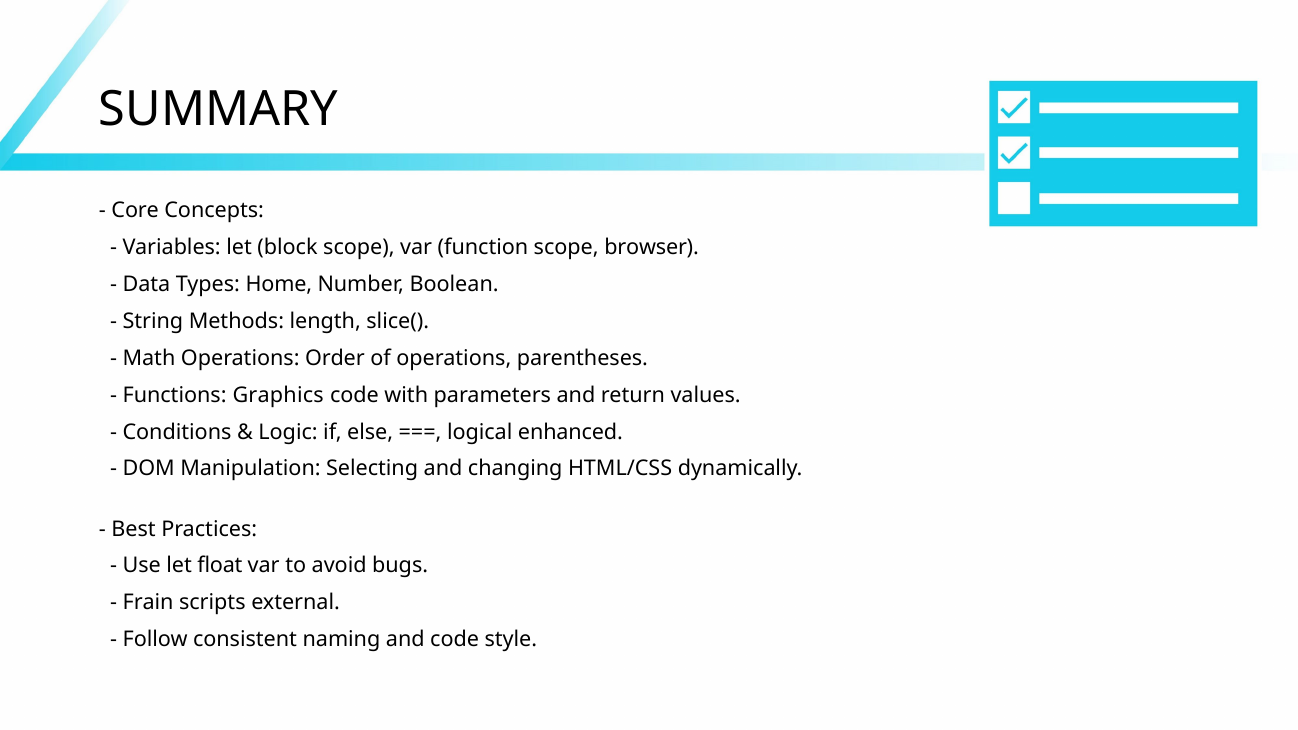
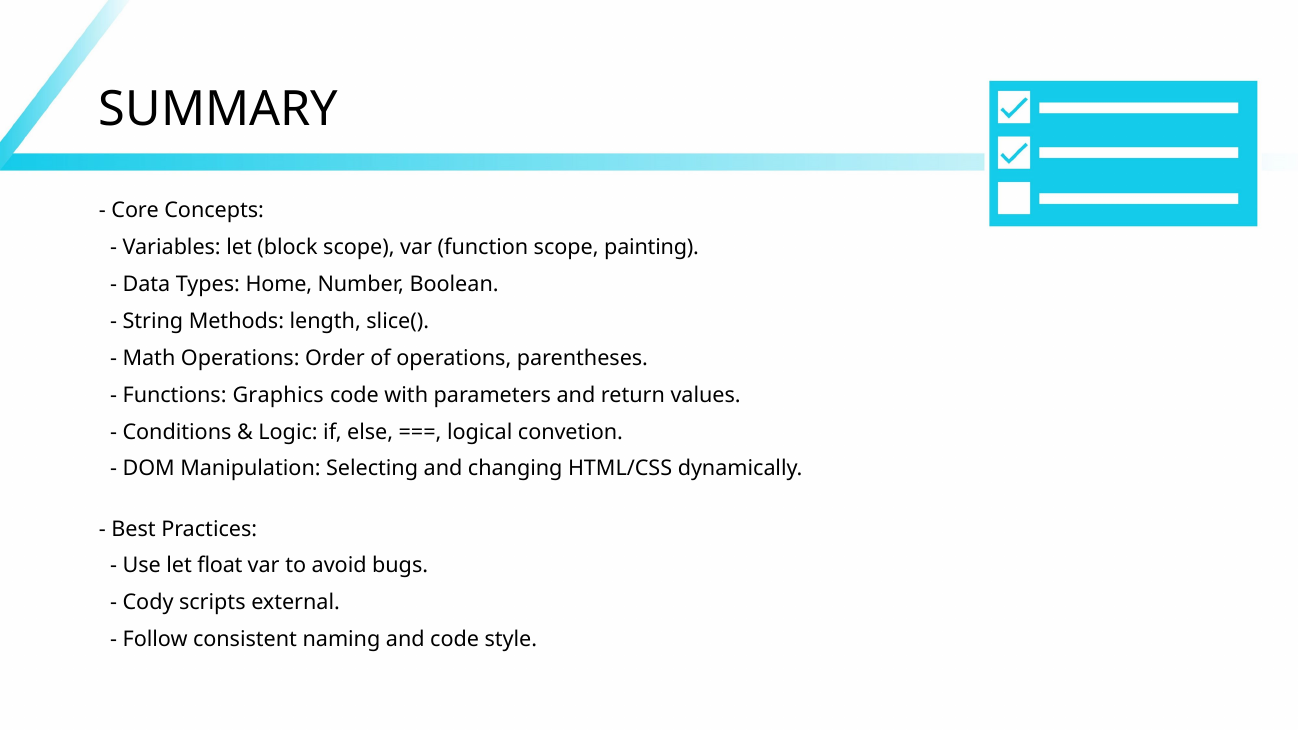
browser: browser -> painting (652, 248)
enhanced: enhanced -> convetion (570, 432)
Frain: Frain -> Cody (148, 603)
